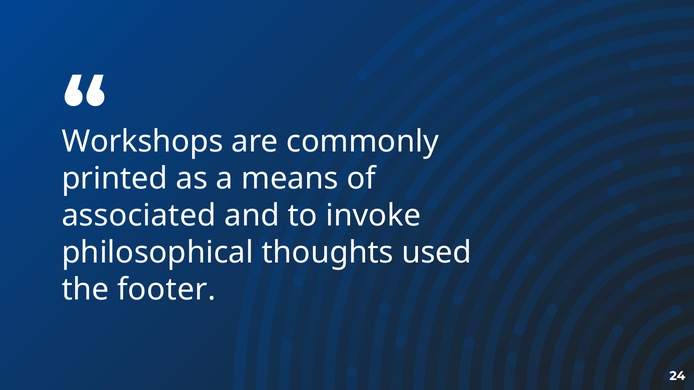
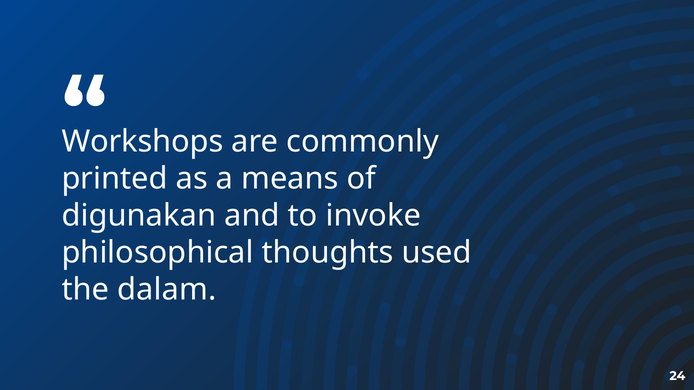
associated: associated -> digunakan (139, 216)
footer: footer -> dalam (167, 290)
